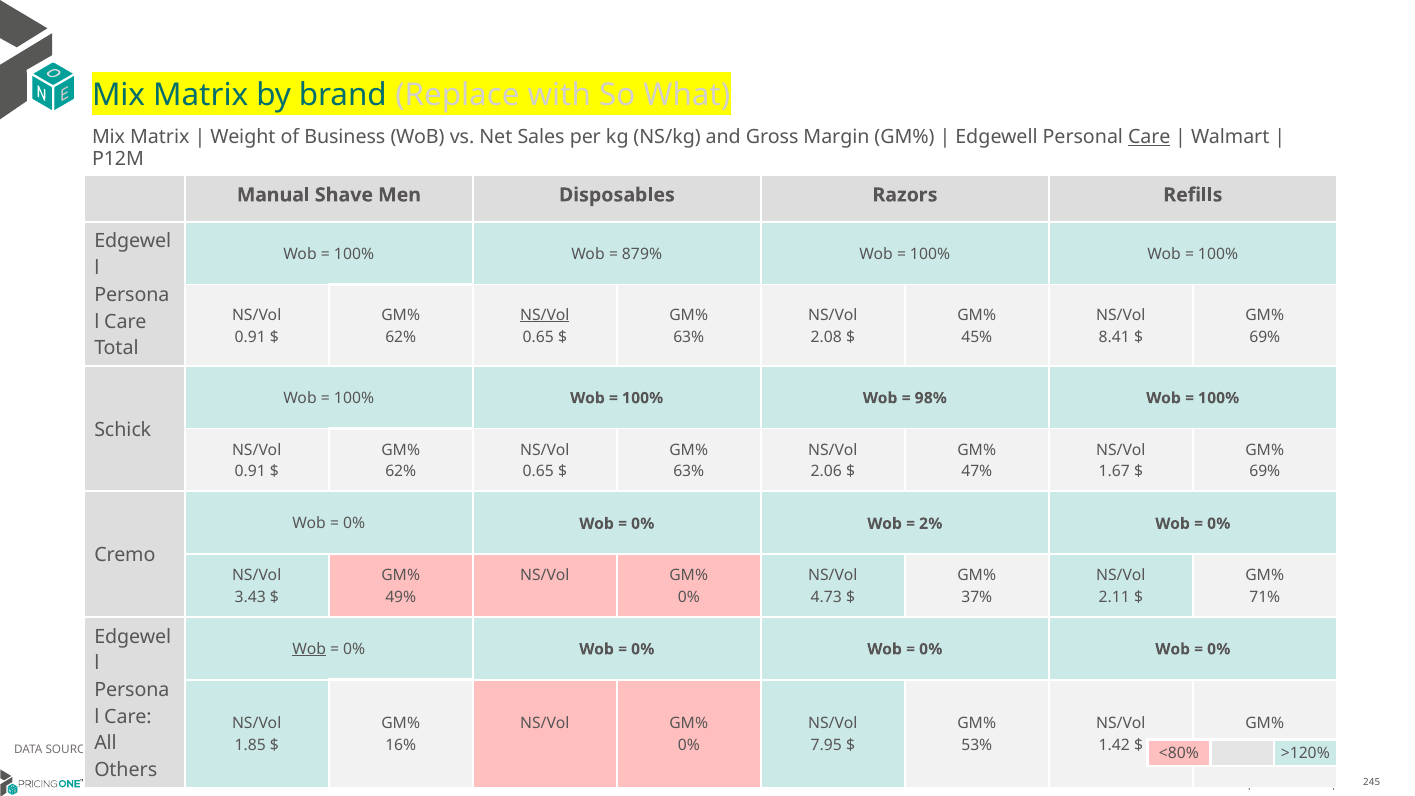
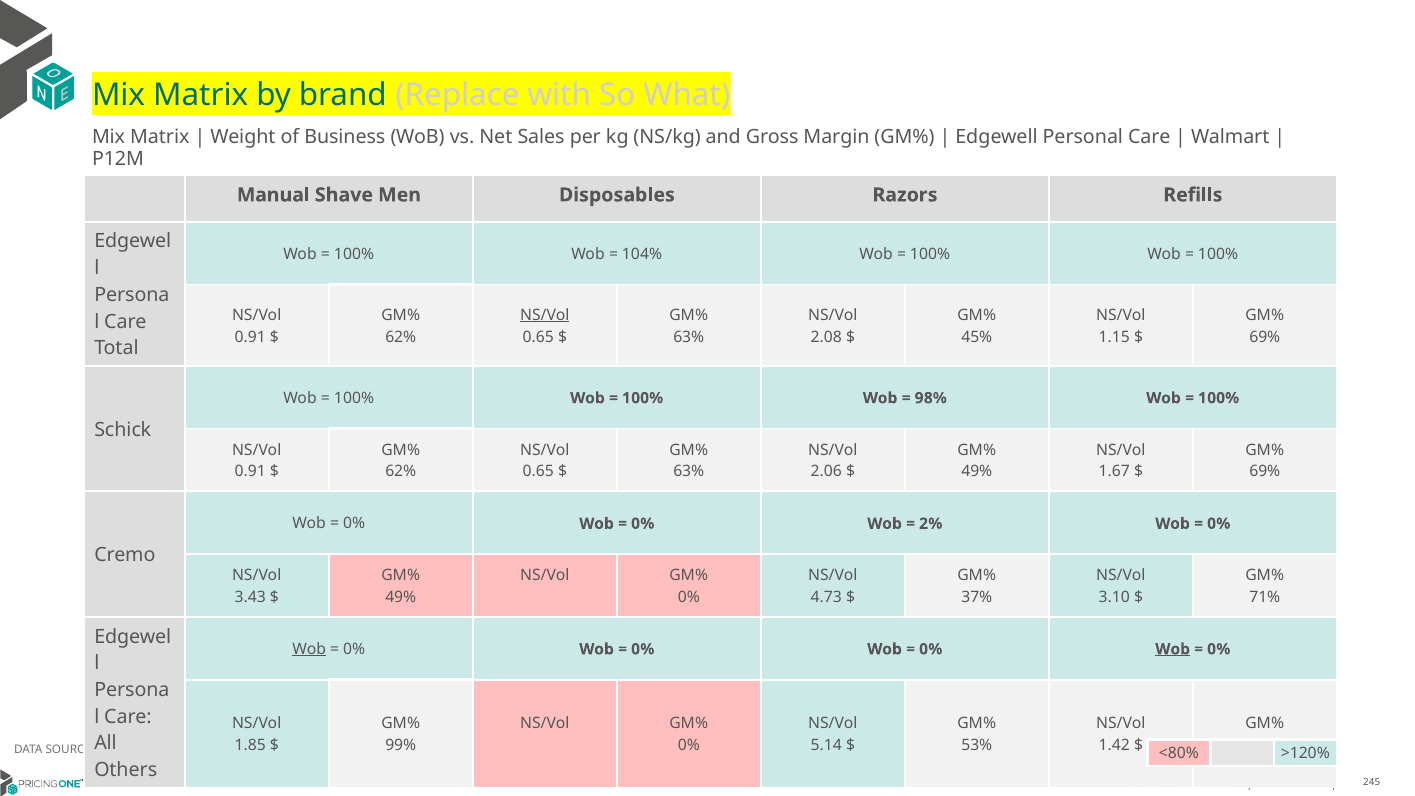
Care underline: present -> none (1149, 137)
879%: 879% -> 104% (642, 254)
8.41: 8.41 -> 1.15 (1114, 337)
47%: 47% -> 49% (977, 472)
2.11: 2.11 -> 3.10 (1114, 597)
Wob underline: none -> present (1173, 649)
16%: 16% -> 99% (401, 745)
7.95: 7.95 -> 5.14 (826, 745)
